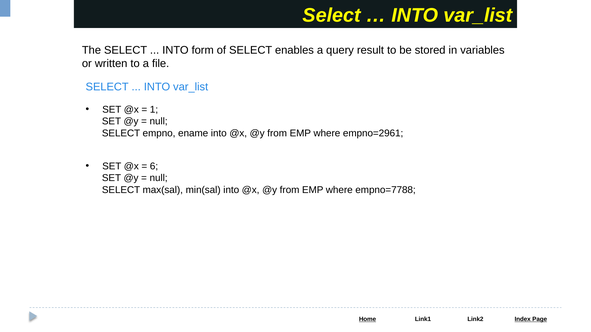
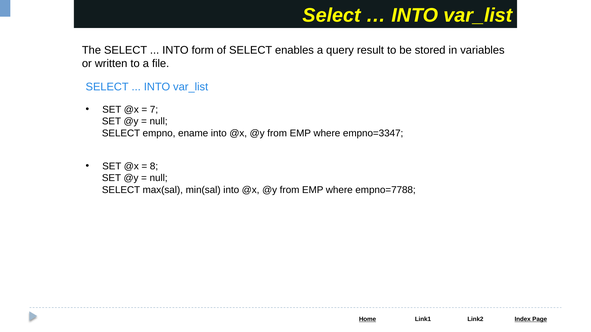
1: 1 -> 7 (154, 110)
empno=2961: empno=2961 -> empno=3347 (373, 133)
6: 6 -> 8 (154, 166)
